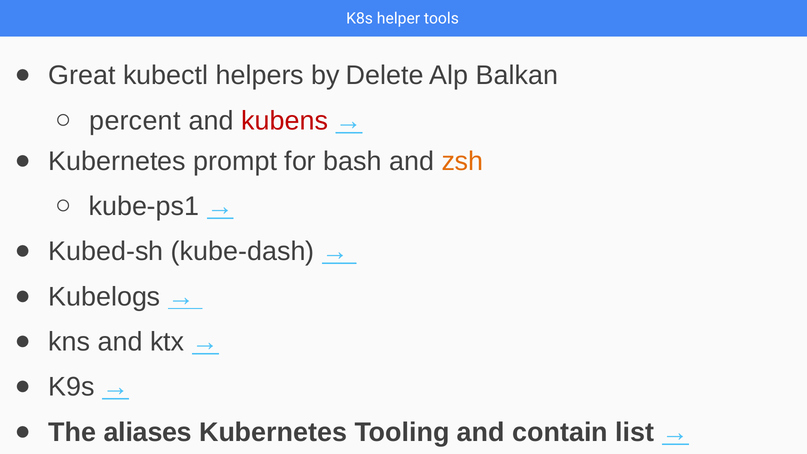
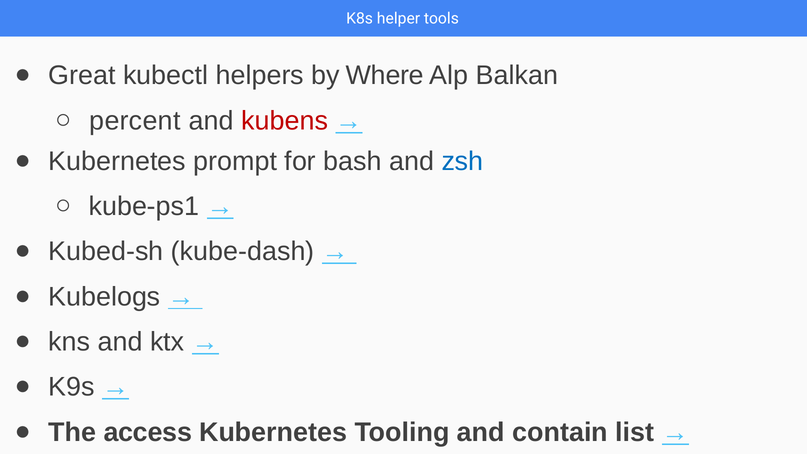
Delete: Delete -> Where (385, 76)
zsh colour: orange -> blue (462, 161)
aliases: aliases -> access (148, 432)
